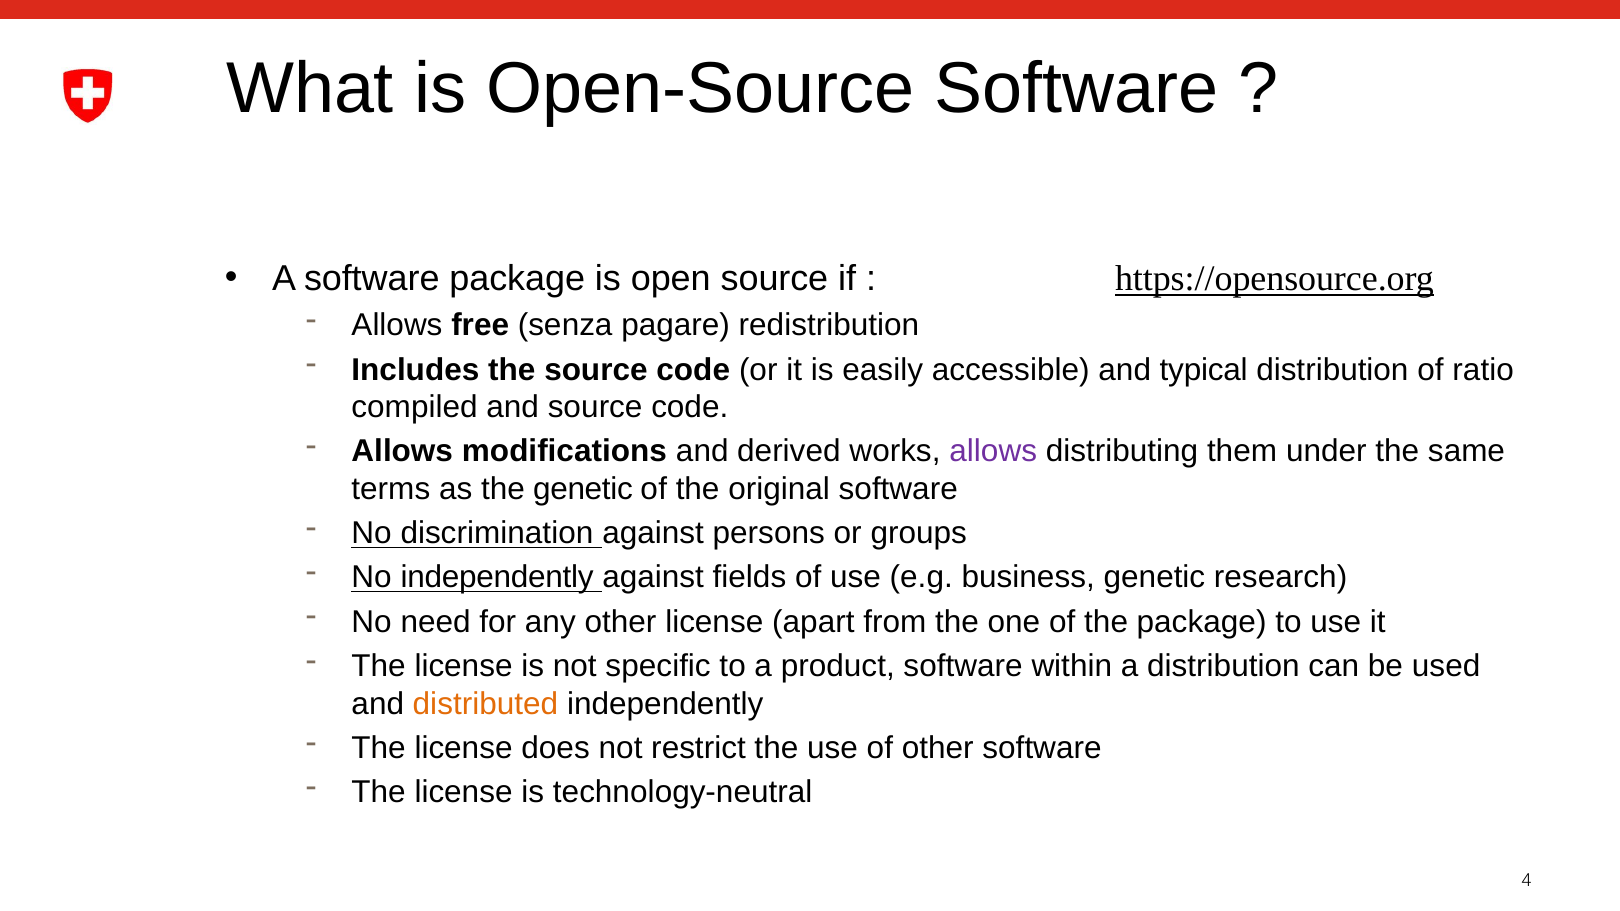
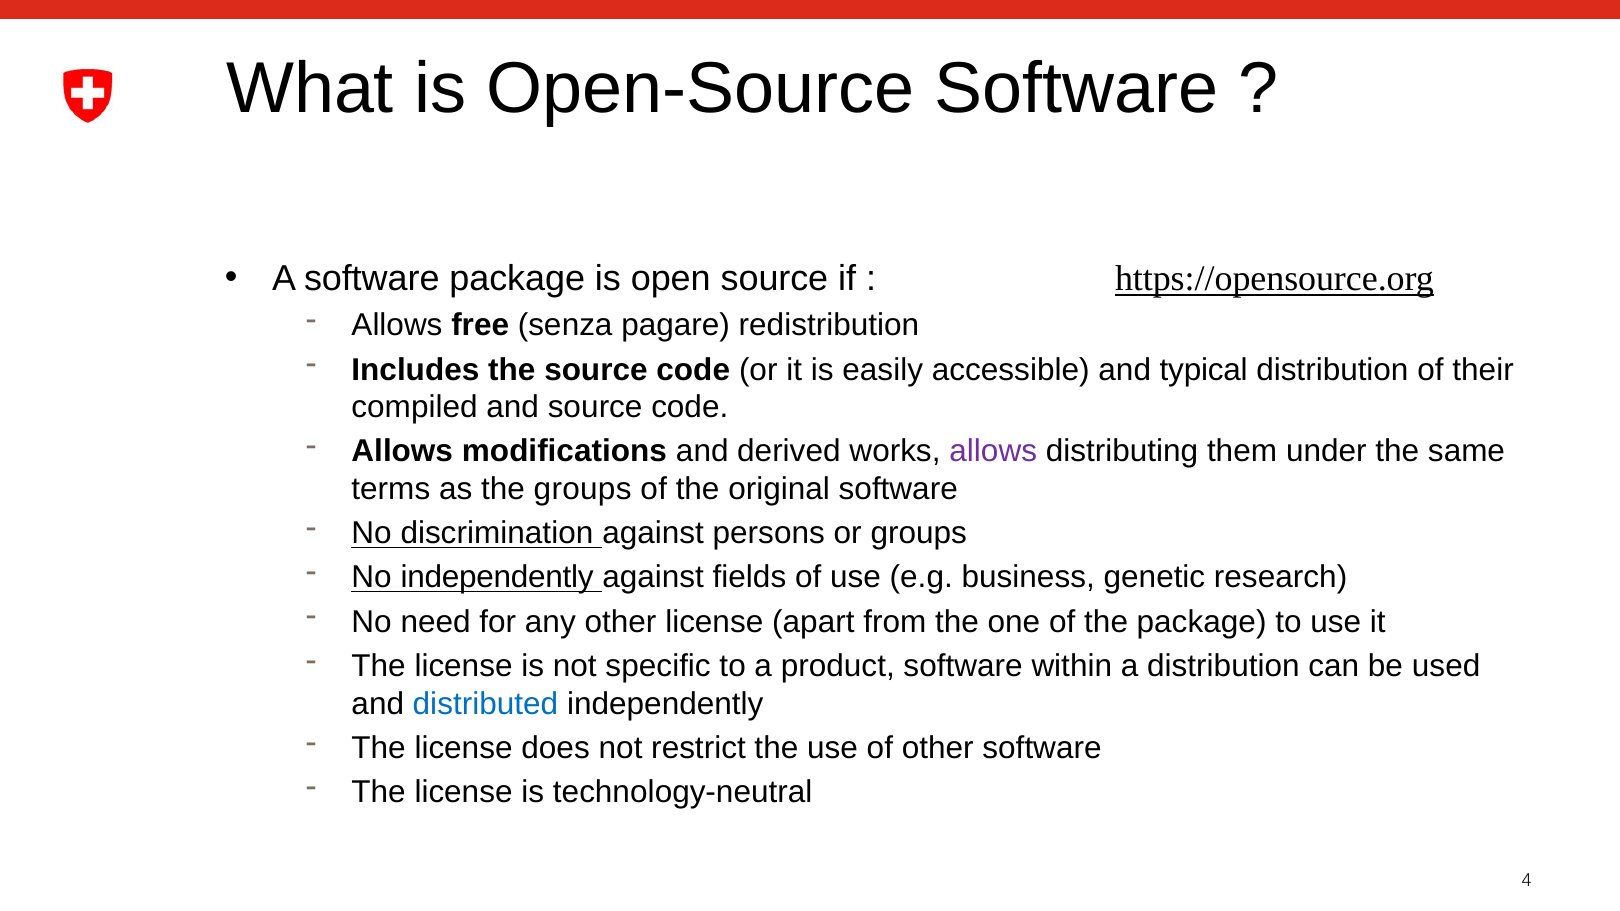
ratio: ratio -> their (1483, 370)
the genetic: genetic -> groups (583, 490)
distributed colour: orange -> blue (485, 704)
